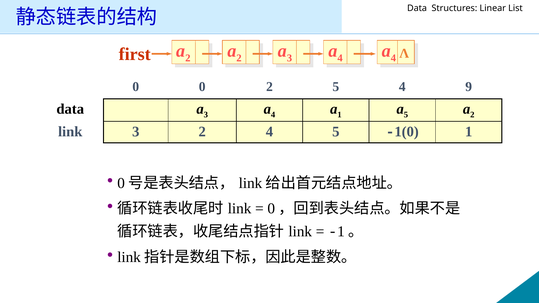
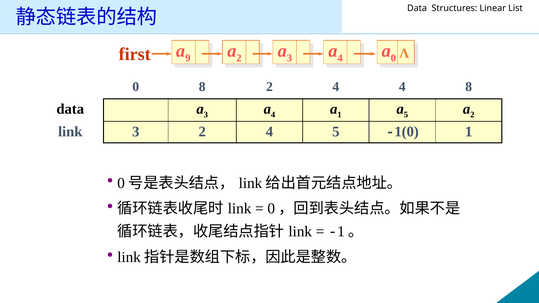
2: 2 -> 9 (188, 58)
4: 4 -> 0 (393, 58)
0 0: 0 -> 8 (202, 87)
5: 5 -> 4 (336, 87)
4 9: 9 -> 8 (469, 87)
